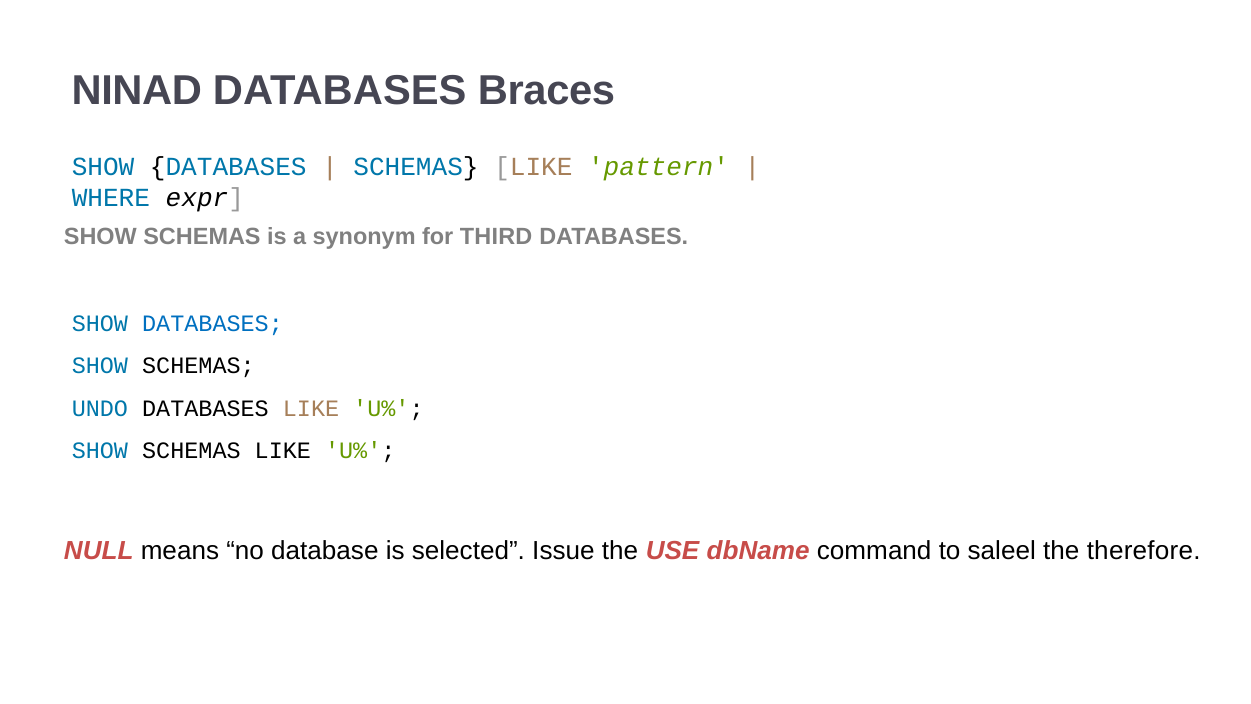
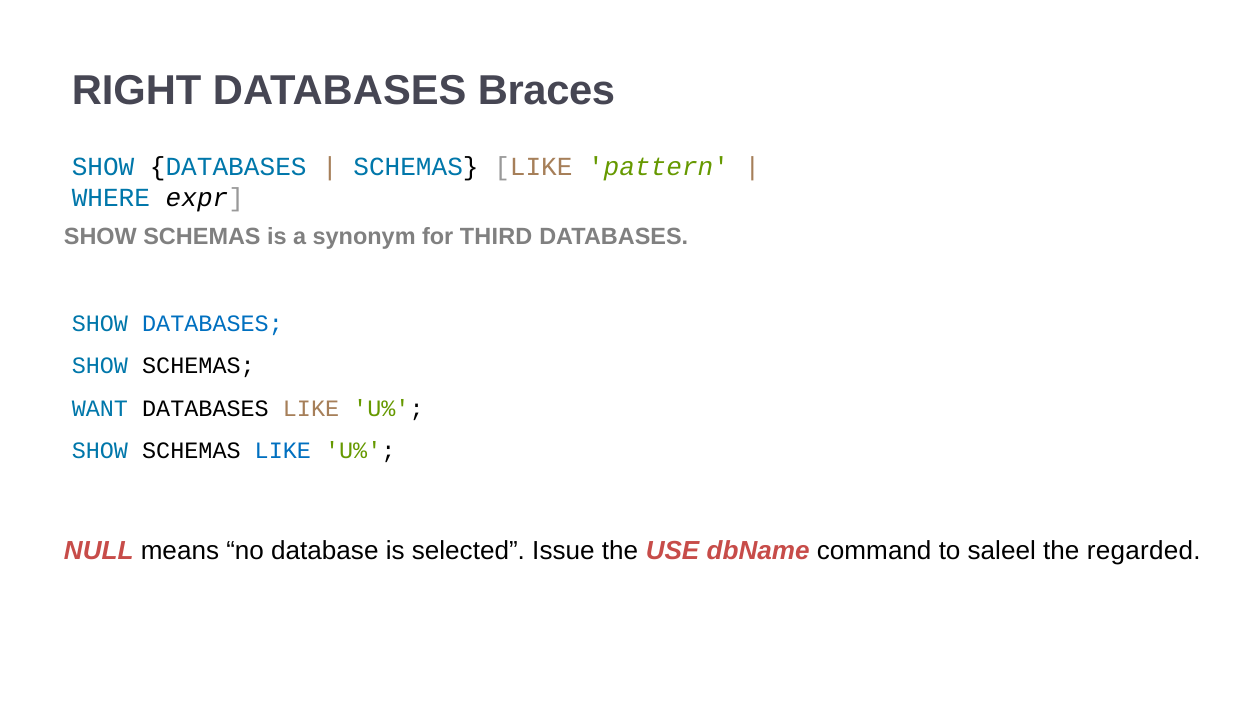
NINAD: NINAD -> RIGHT (137, 91)
UNDO: UNDO -> WANT (100, 408)
LIKE colour: black -> blue (283, 450)
therefore: therefore -> regarded (1144, 551)
